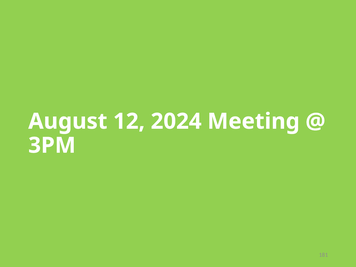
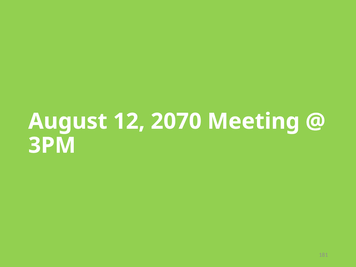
2024: 2024 -> 2070 (176, 121)
